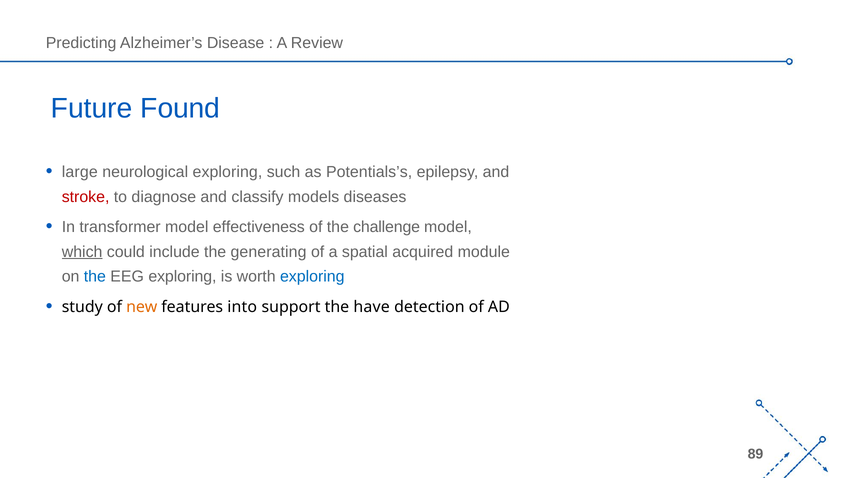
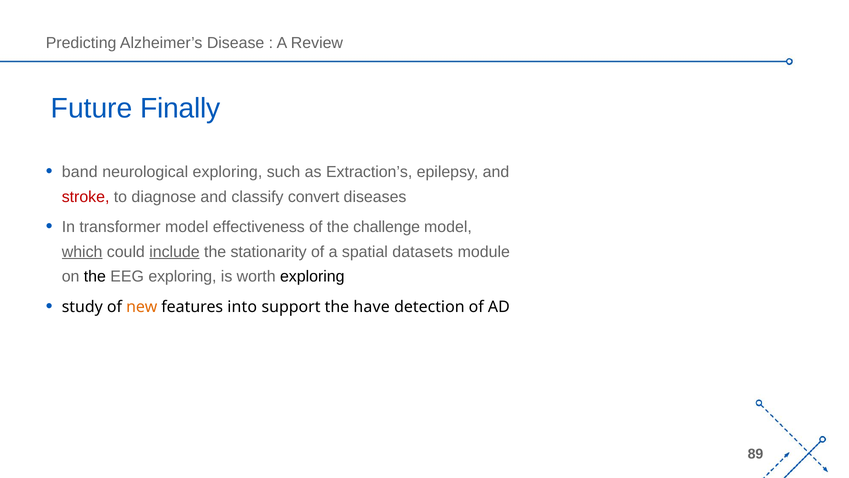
Found: Found -> Finally (180, 108)
large: large -> band (80, 172)
Potentials’s: Potentials’s -> Extraction’s (369, 172)
models: models -> convert (314, 197)
include underline: none -> present (174, 252)
generating: generating -> stationarity (269, 252)
acquired: acquired -> datasets (423, 252)
the colour: blue -> black (95, 276)
exploring colour: blue -> black (312, 276)
